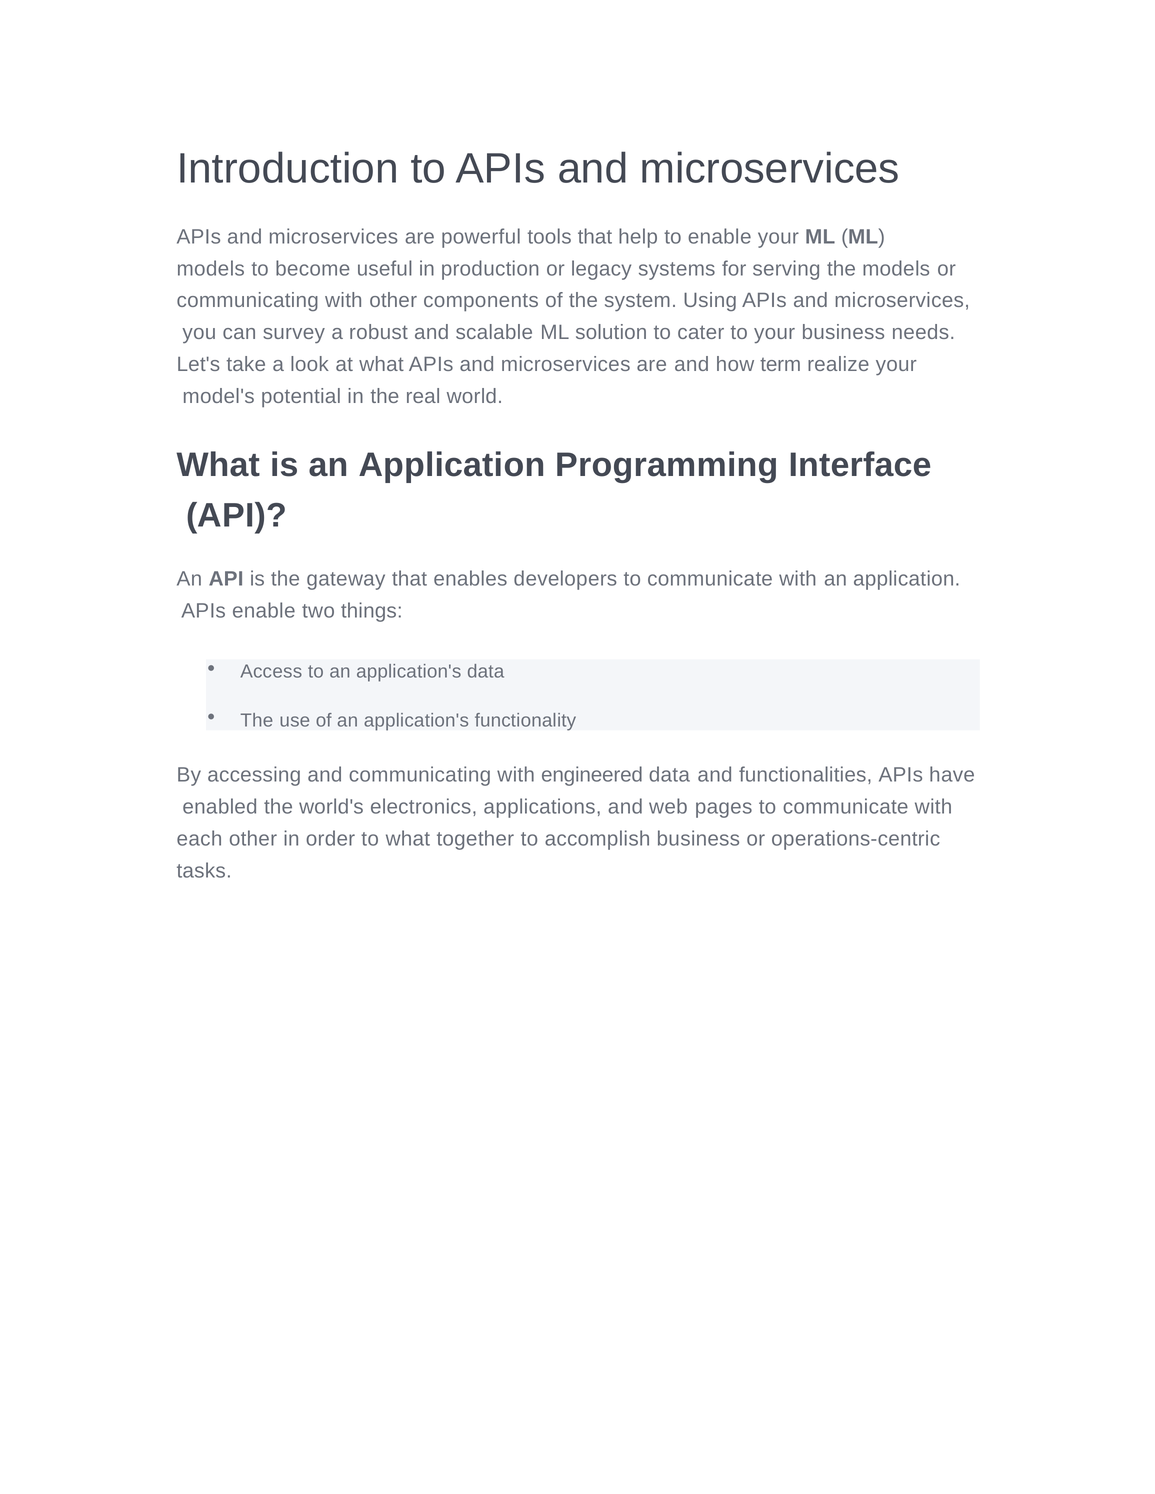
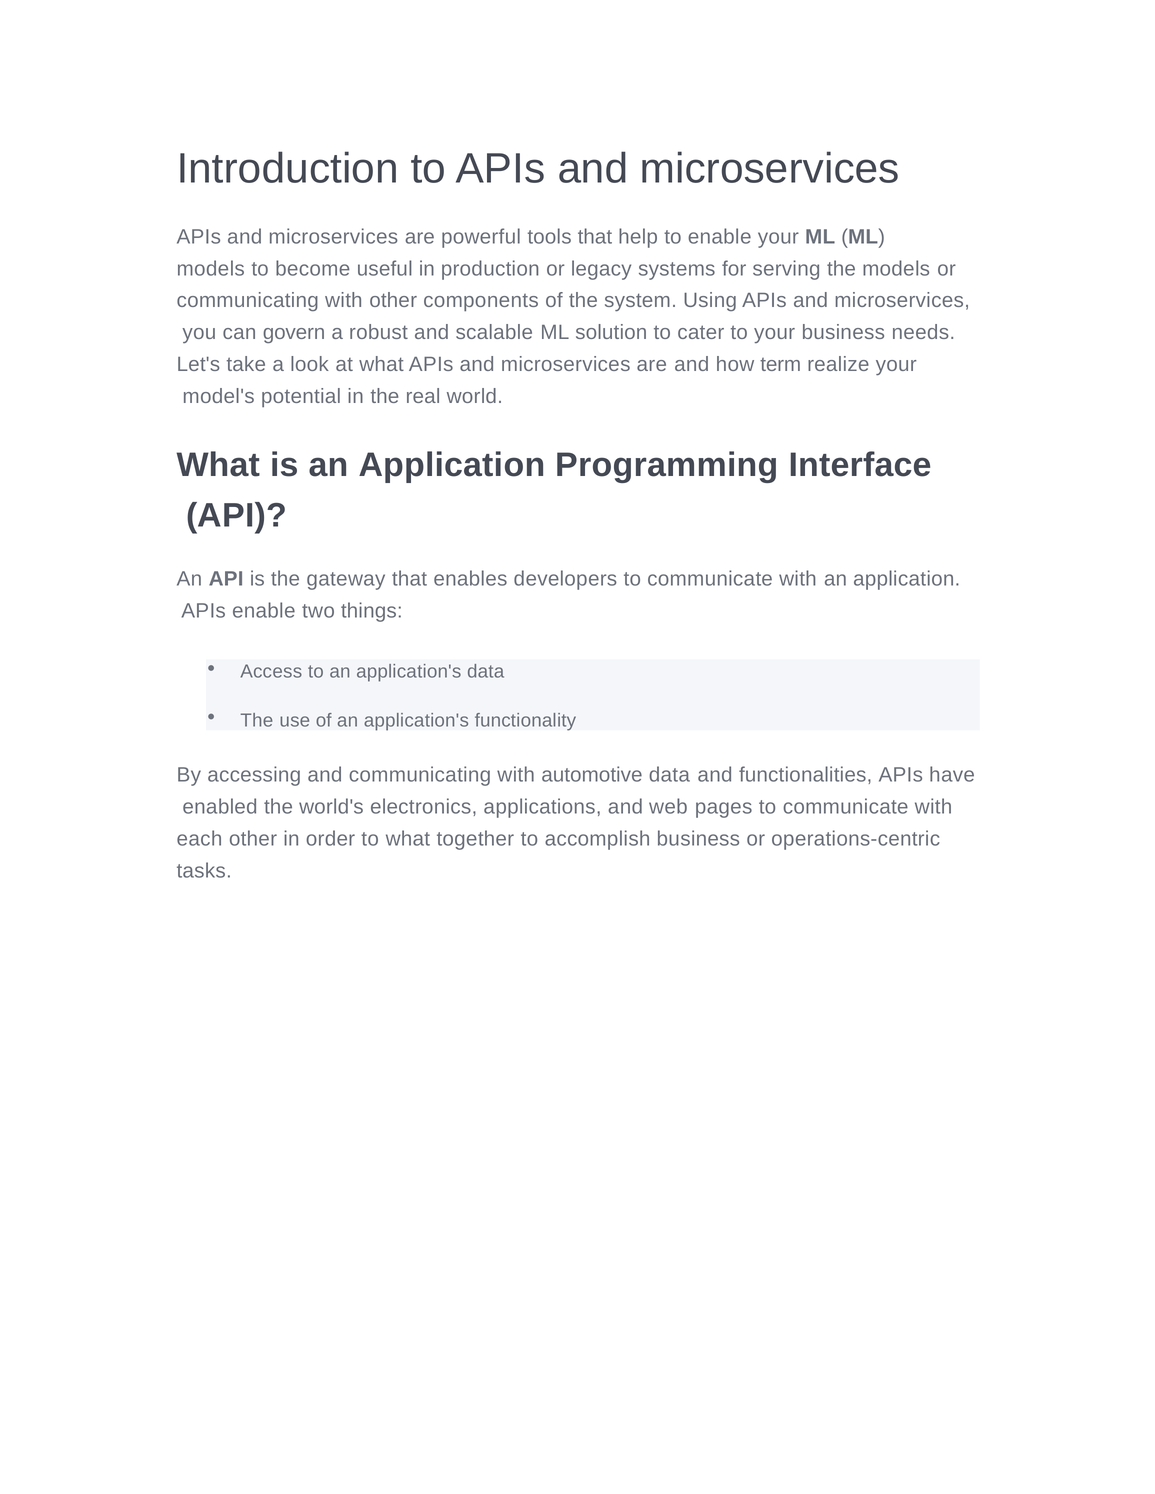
survey: survey -> govern (294, 333)
engineered: engineered -> automotive (592, 775)
